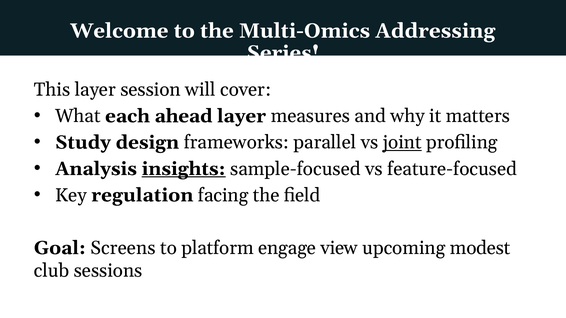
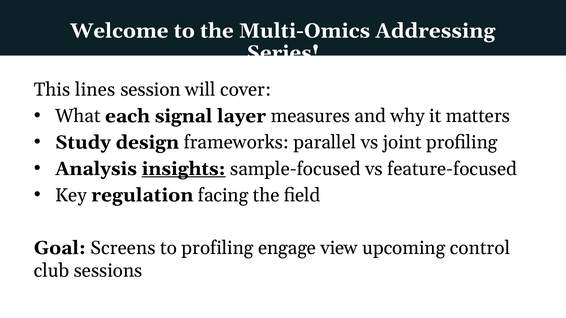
This layer: layer -> lines (95, 90)
ahead: ahead -> signal (184, 116)
joint underline: present -> none (402, 143)
to platform: platform -> profiling (218, 248)
modest: modest -> control (480, 248)
